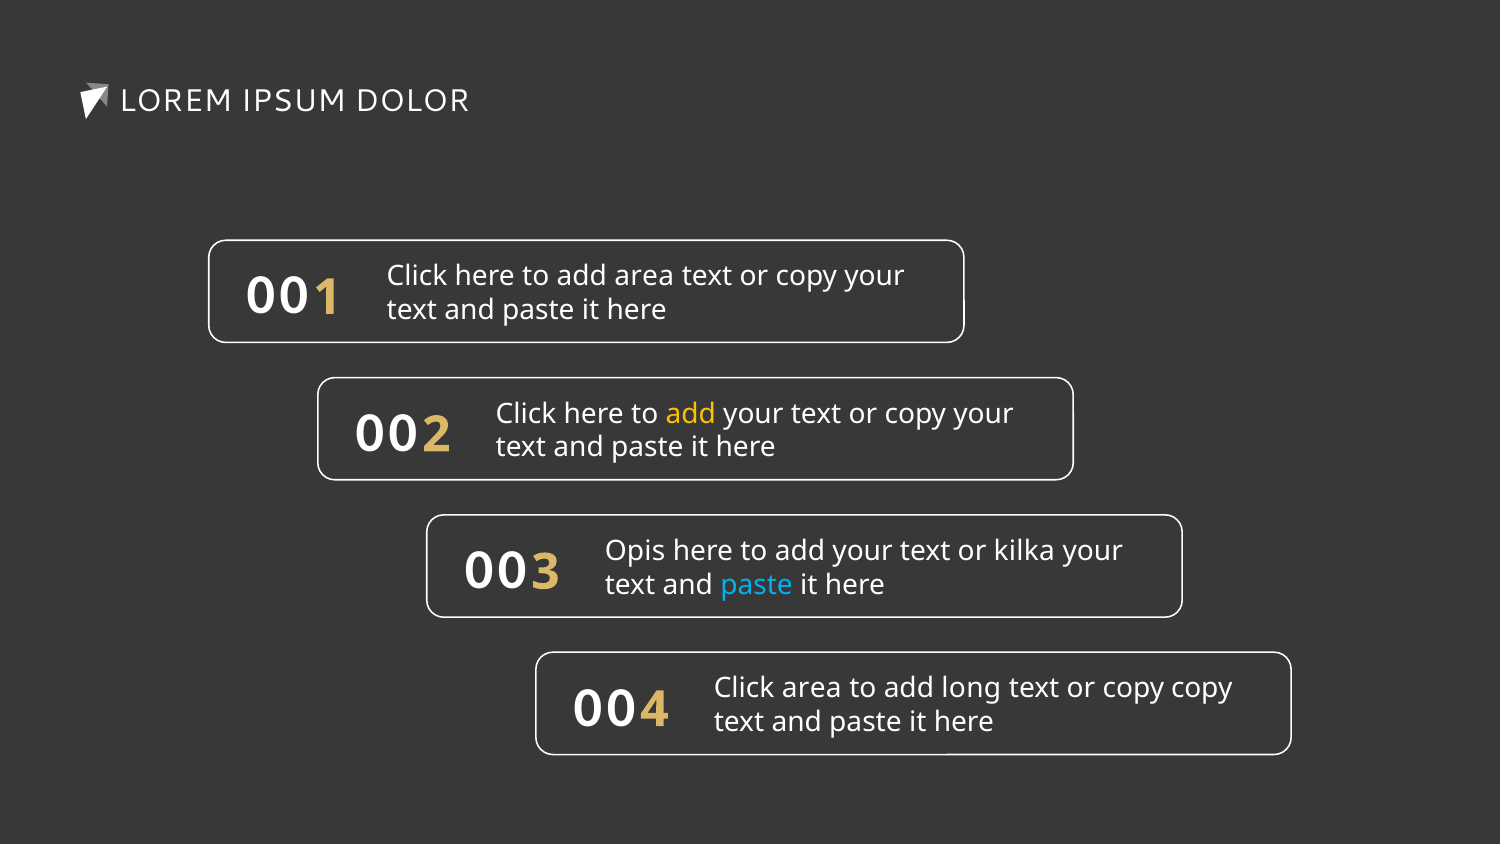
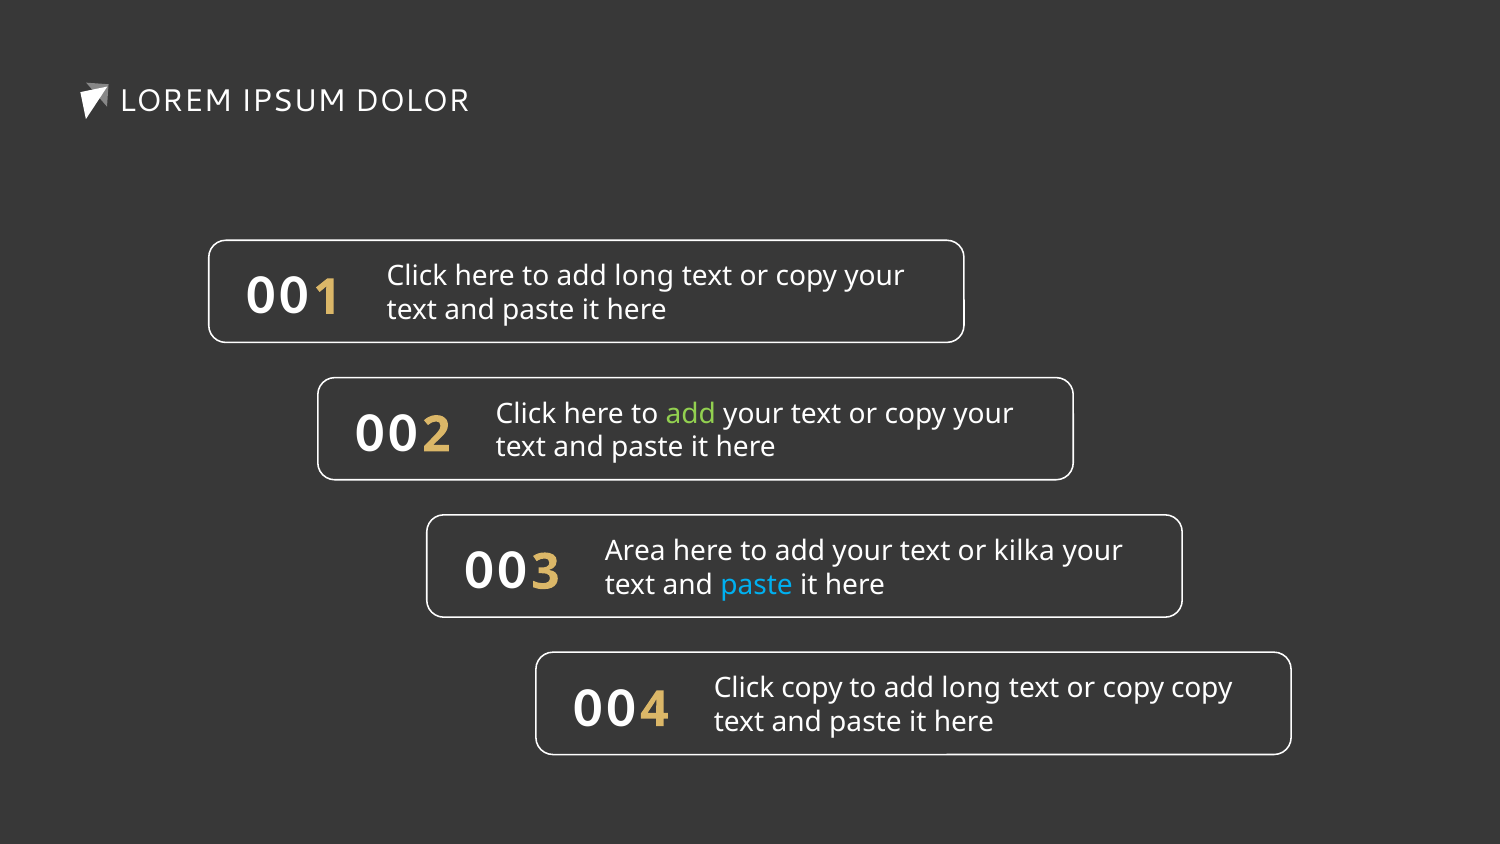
here to add area: area -> long (644, 276)
add colour: yellow -> light green (691, 414)
Opis: Opis -> Area (635, 551)
Click area: area -> copy (812, 688)
